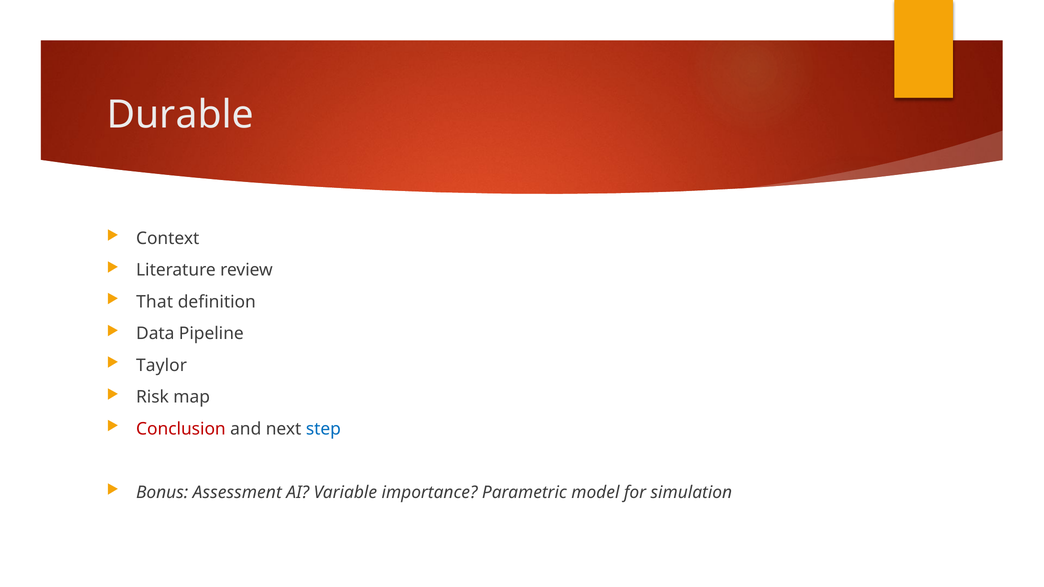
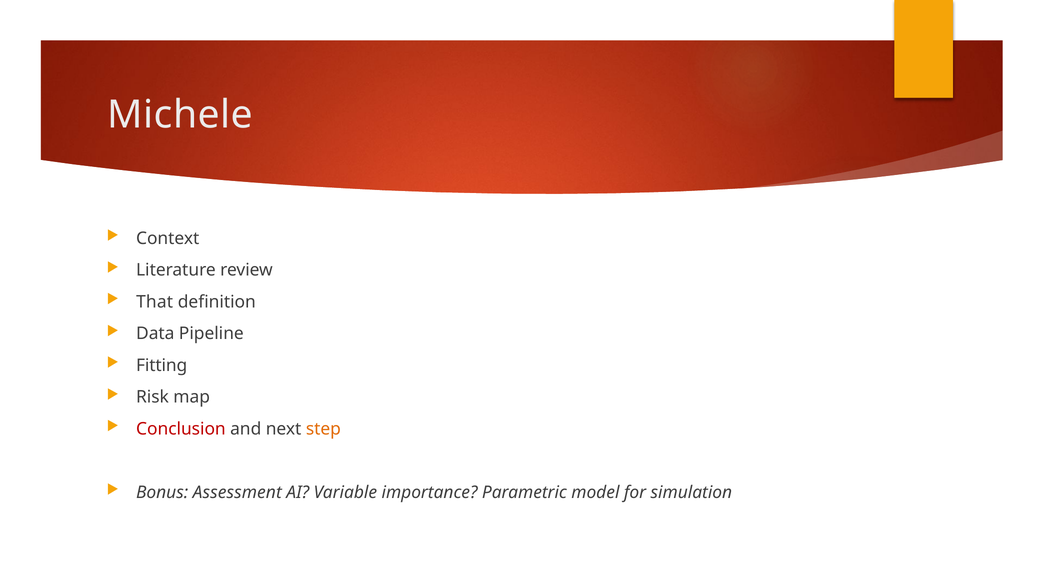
Durable: Durable -> Michele (180, 115)
Taylor: Taylor -> Fitting (162, 366)
step colour: blue -> orange (323, 429)
